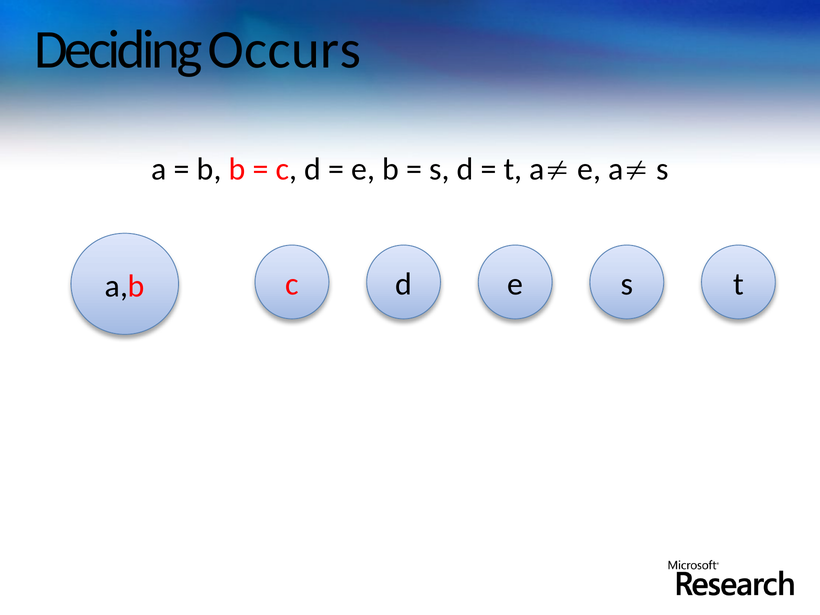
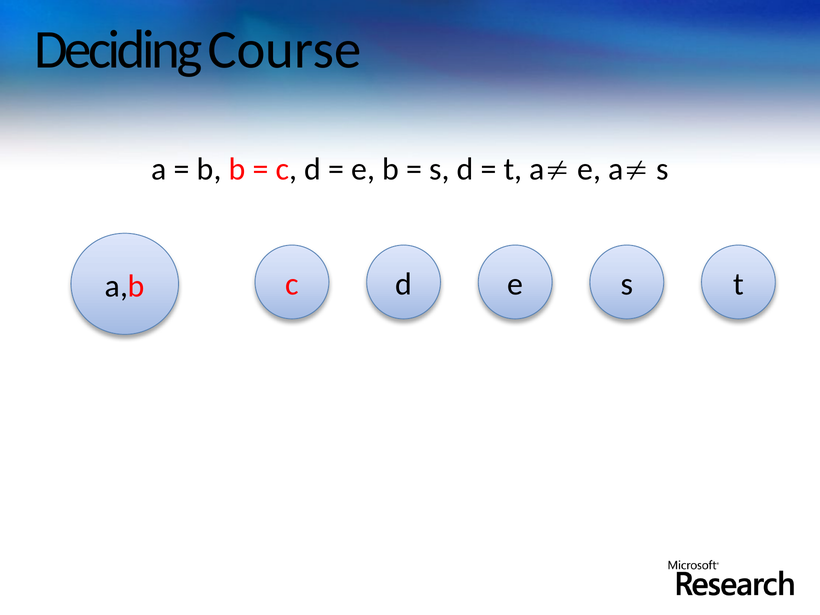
Occurs: Occurs -> Course (285, 50)
